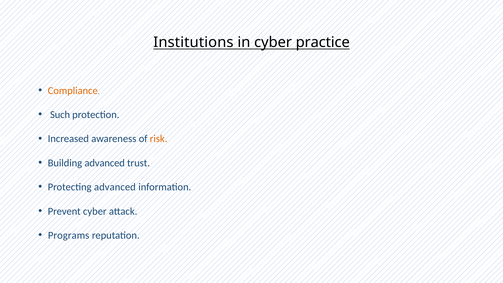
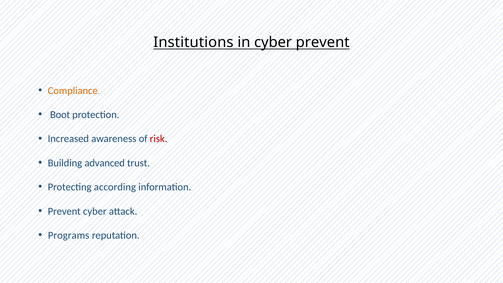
cyber practice: practice -> prevent (323, 42)
Such: Such -> Boot (60, 115)
risk colour: orange -> red (159, 139)
Protecting advanced: advanced -> according (115, 187)
